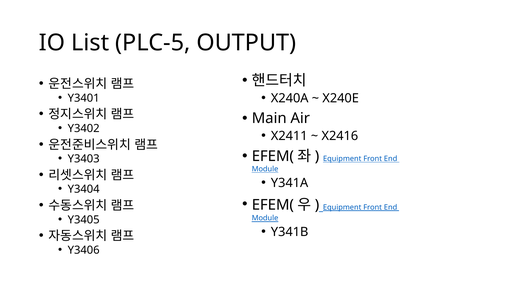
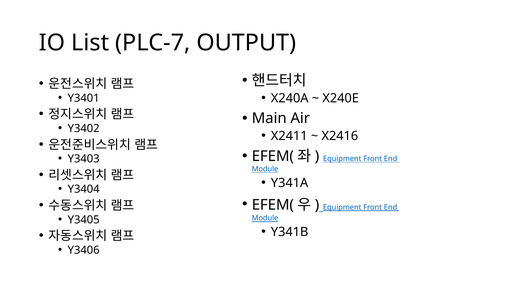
PLC-5: PLC-5 -> PLC-7 (153, 43)
